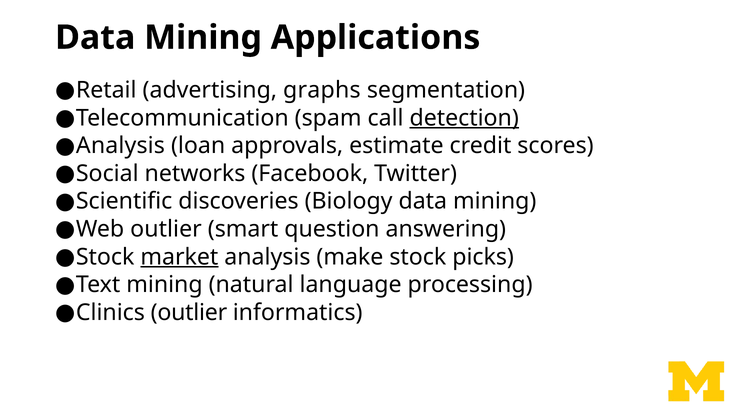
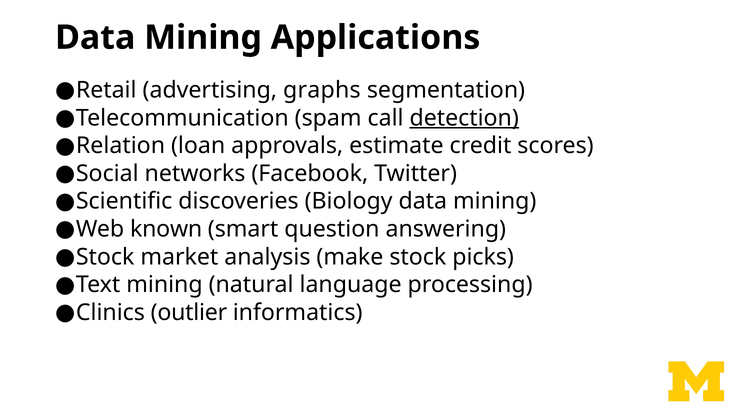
Analysis: Analysis -> Relation (121, 146)
Web outlier: outlier -> known (166, 229)
market underline: present -> none (179, 257)
